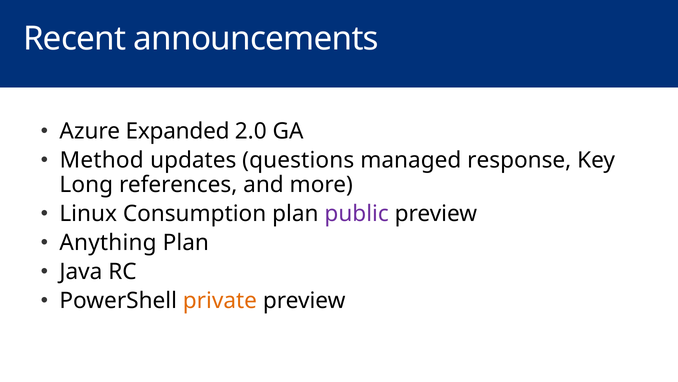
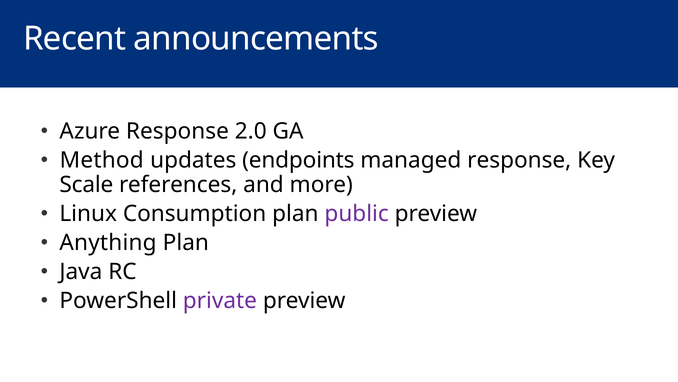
Azure Expanded: Expanded -> Response (177, 131)
questions: questions -> endpoints (298, 160)
Long: Long -> Scale (86, 185)
private colour: orange -> purple (220, 300)
